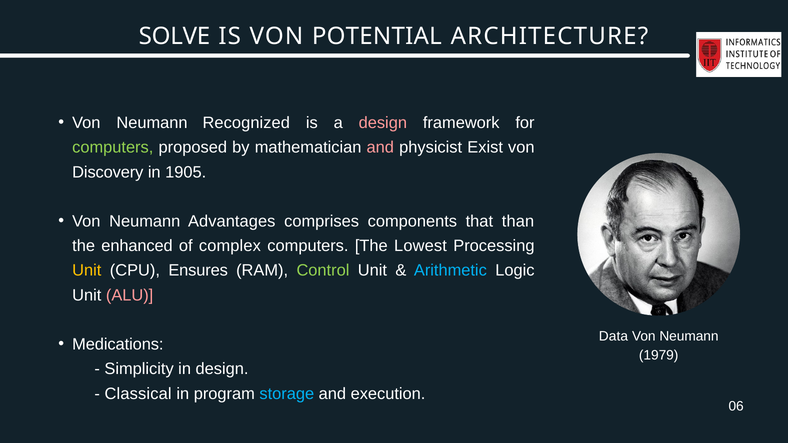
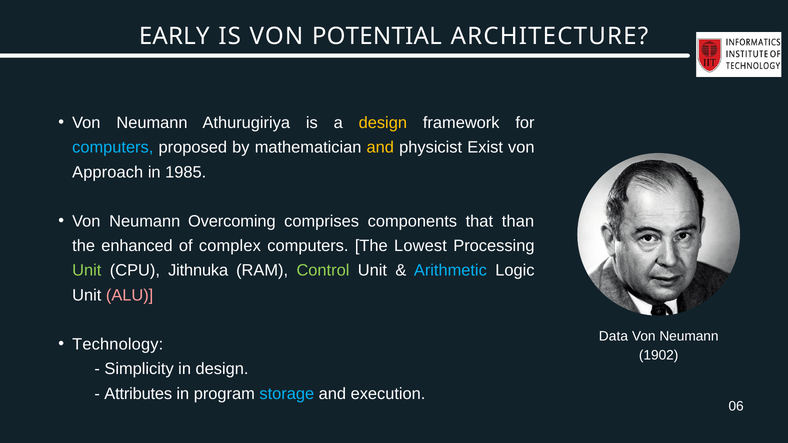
SOLVE: SOLVE -> EARLY (174, 36)
Recognized: Recognized -> Athurugiriya (246, 123)
design colour: pink -> yellow (383, 123)
computers colour: light green -> light blue (113, 148)
and colour: pink -> yellow (380, 148)
Discovery: Discovery -> Approach (108, 172)
1905: 1905 -> 1985 (186, 172)
Advantages: Advantages -> Overcoming (232, 221)
Unit colour: yellow -> light green (87, 271)
Ensures: Ensures -> Jithnuka (198, 271)
Medications: Medications -> Technology (118, 345)
1979: 1979 -> 1902 (659, 355)
Classical: Classical -> Attributes (138, 394)
